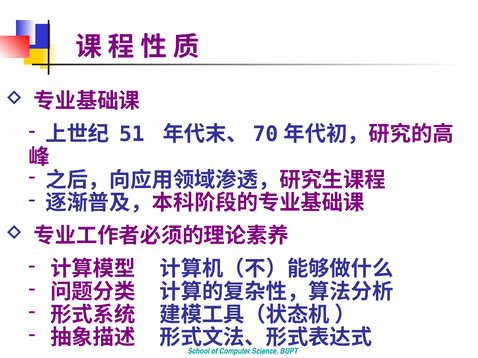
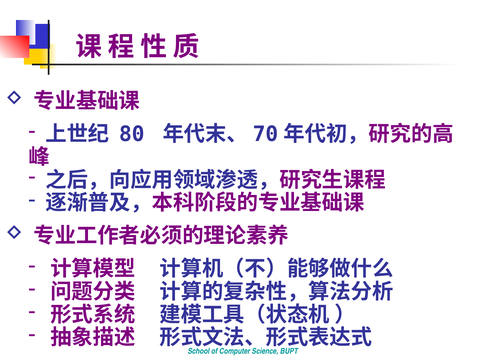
51: 51 -> 80 (132, 134)
